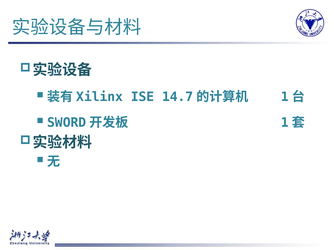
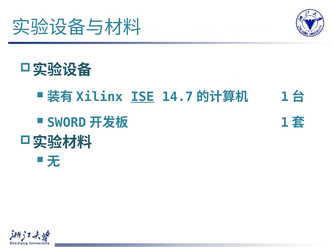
ISE underline: none -> present (143, 97)
